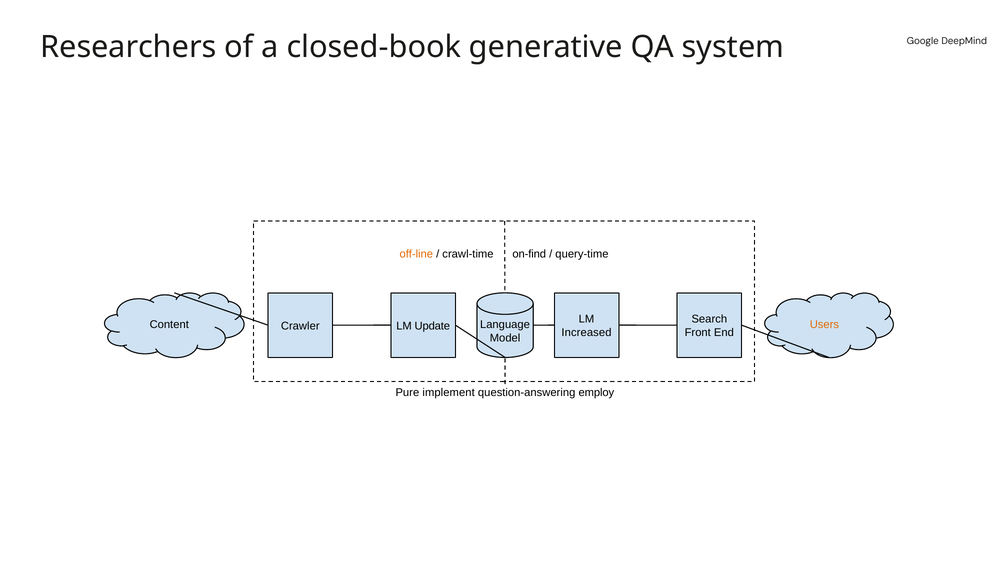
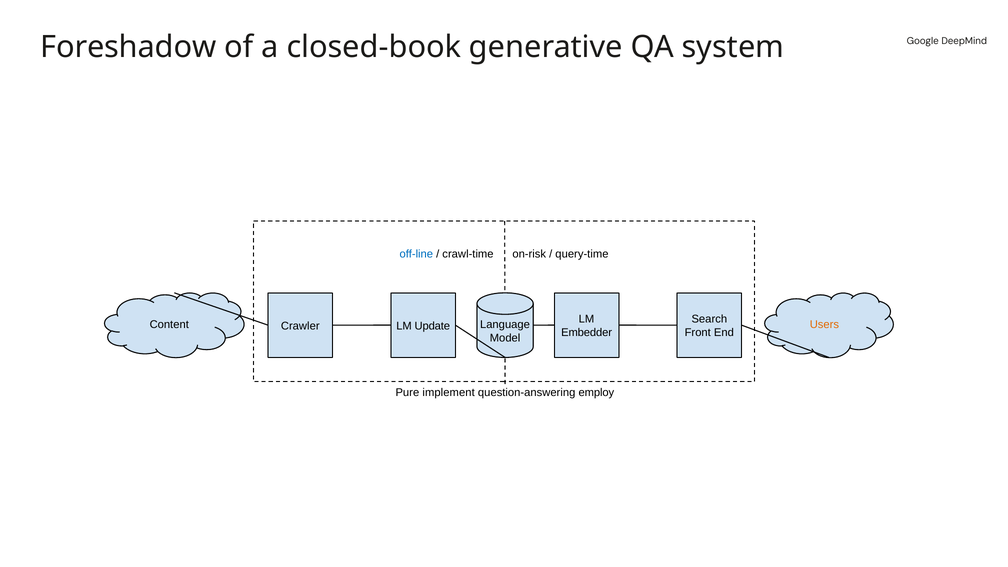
Researchers: Researchers -> Foreshadow (128, 47)
off-line colour: orange -> blue (416, 254)
on-find: on-find -> on-risk (529, 254)
Increased: Increased -> Embedder (587, 333)
